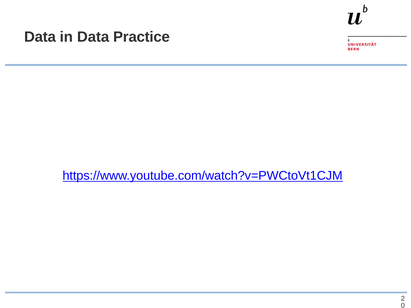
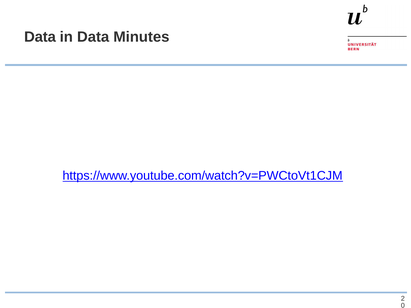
Practice: Practice -> Minutes (141, 37)
